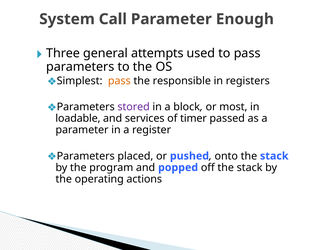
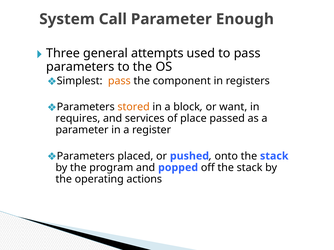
responsible: responsible -> component (182, 81)
stored colour: purple -> orange (134, 107)
most: most -> want (233, 107)
loadable: loadable -> requires (78, 119)
timer: timer -> place (193, 119)
